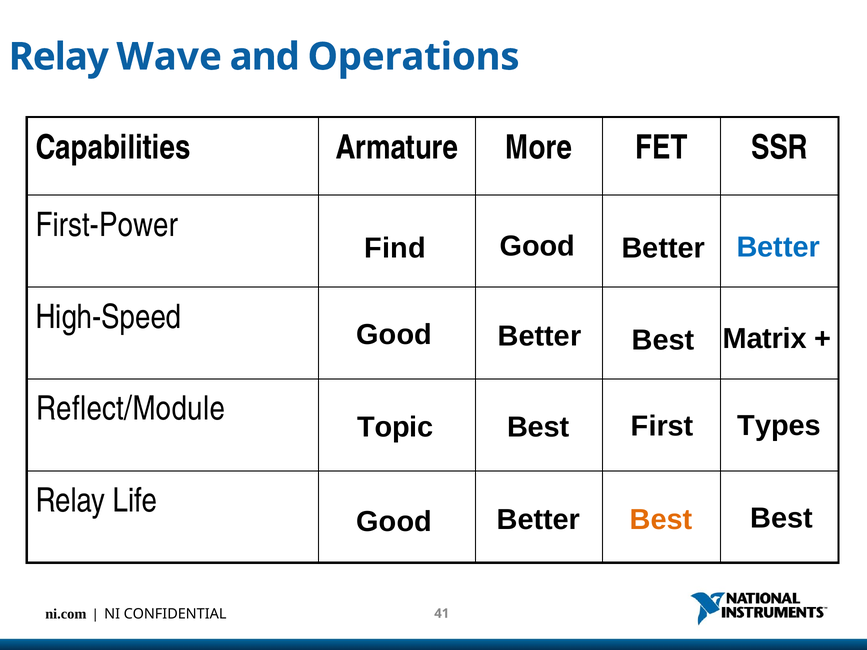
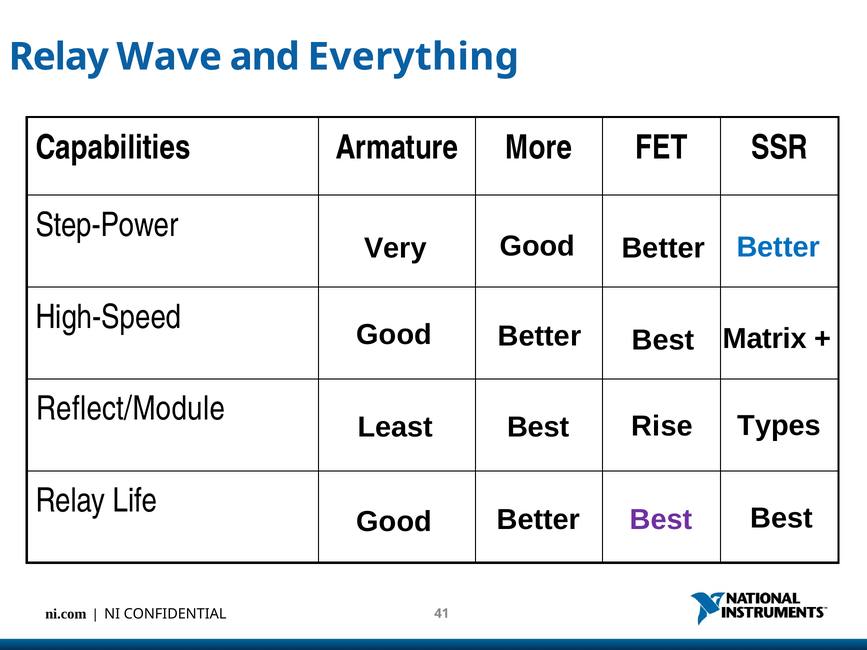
Operations: Operations -> Everything (413, 57)
First-Power: First-Power -> Step-Power (107, 225)
Find: Find -> Very (395, 248)
Topic: Topic -> Least (395, 427)
First: First -> Rise (662, 426)
Best colour: orange -> purple (661, 520)
